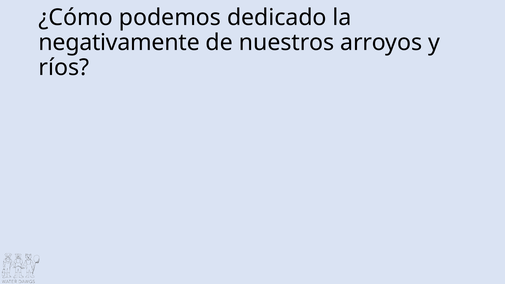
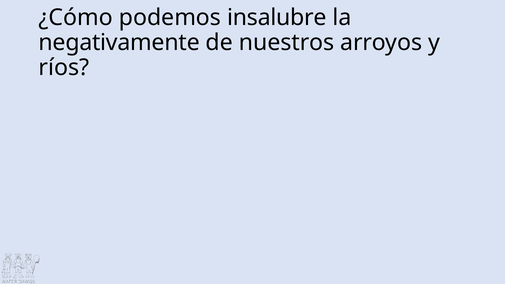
dedicado: dedicado -> insalubre (277, 17)
